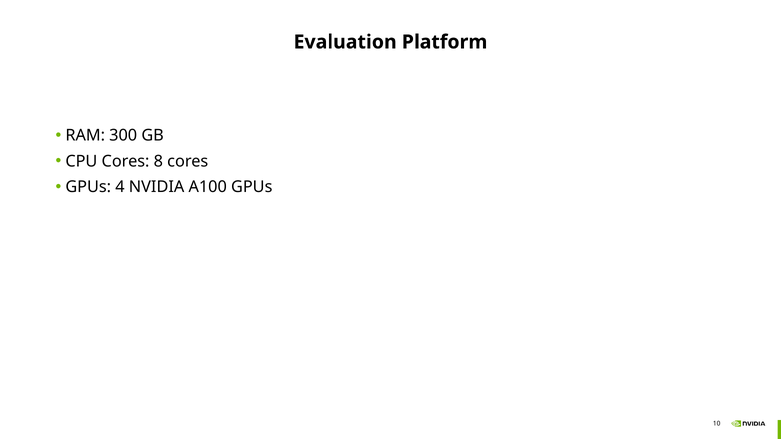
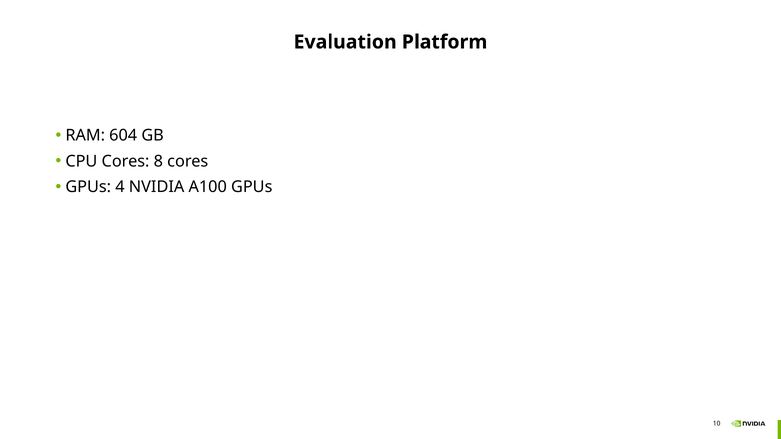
300: 300 -> 604 (123, 136)
